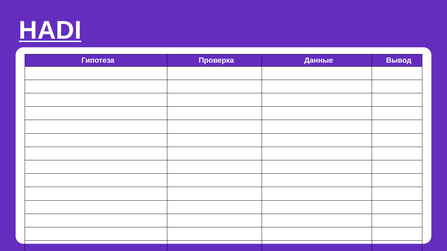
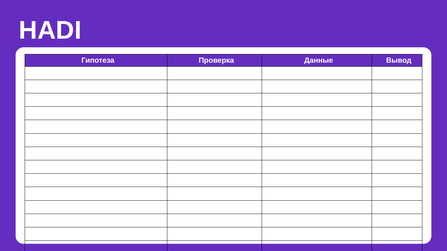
HADI underline: present -> none (50, 30)
